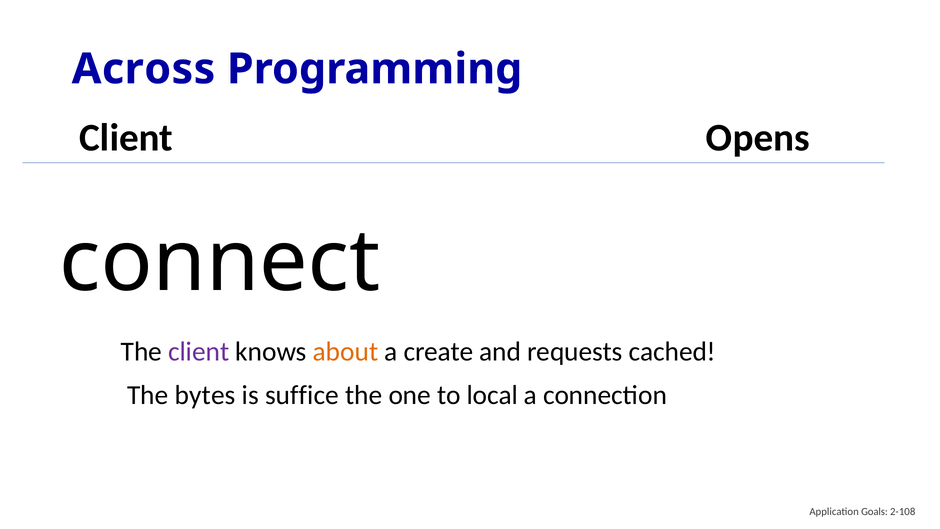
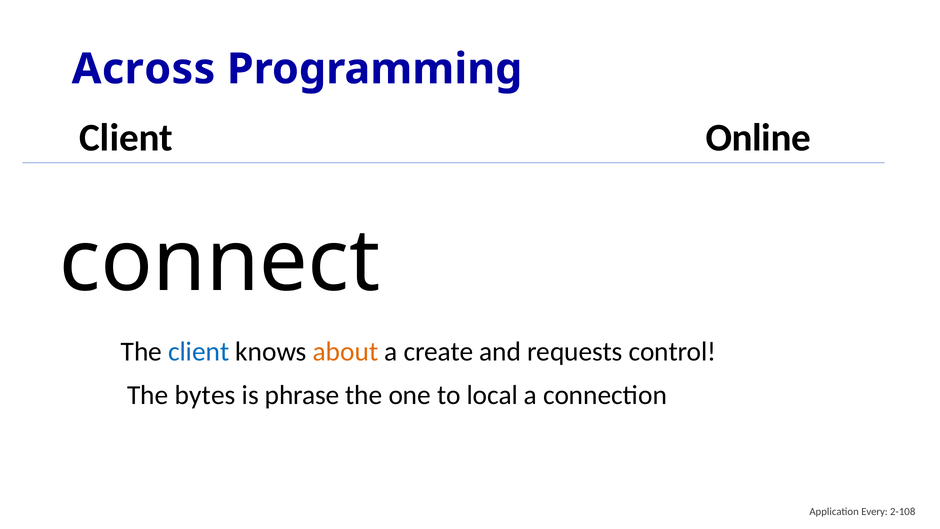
Opens: Opens -> Online (758, 138)
client colour: purple -> blue (199, 352)
cached: cached -> control (672, 352)
suffice: suffice -> phrase (302, 395)
Goals: Goals -> Every (874, 511)
